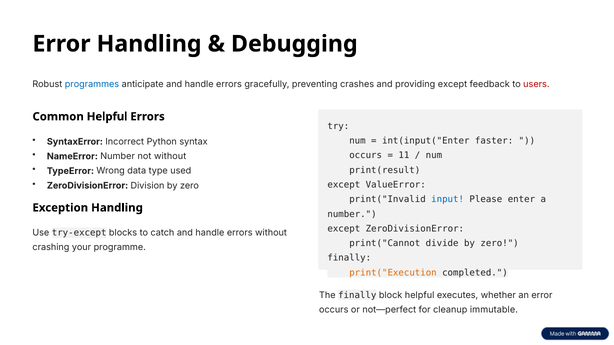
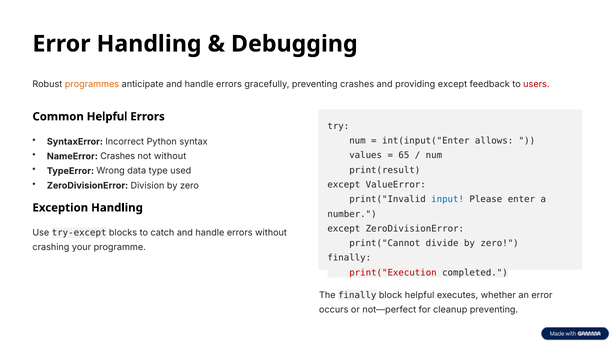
programmes colour: blue -> orange (92, 84)
faster: faster -> allows (494, 141)
occurs: occurs -> values (366, 156)
11: 11 -> 65 (404, 156)
NameError Number: Number -> Crashes (118, 156)
print("Execution colour: orange -> red (393, 273)
cleanup immutable: immutable -> preventing (494, 310)
